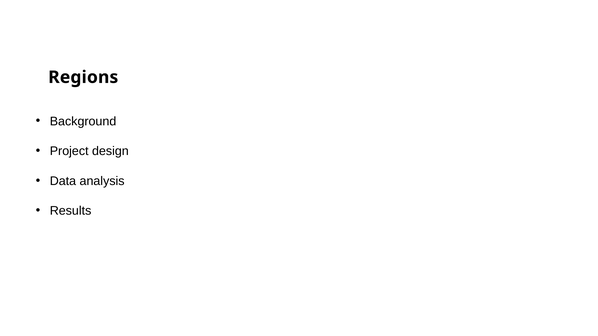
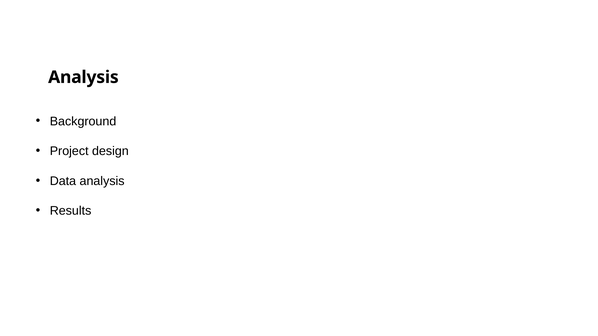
Regions: Regions -> Analysis (83, 77)
